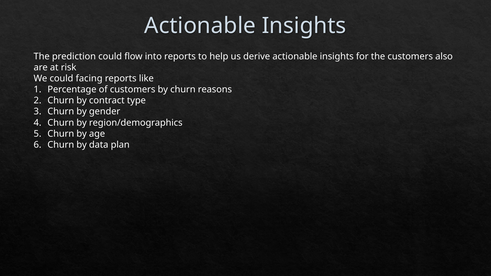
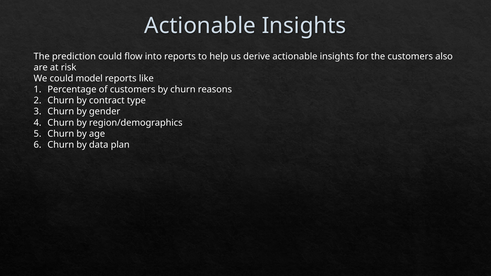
facing: facing -> model (89, 79)
